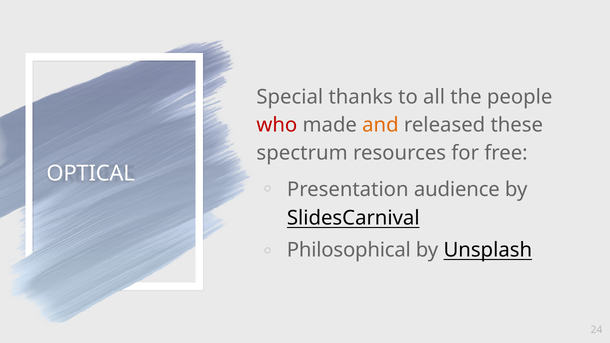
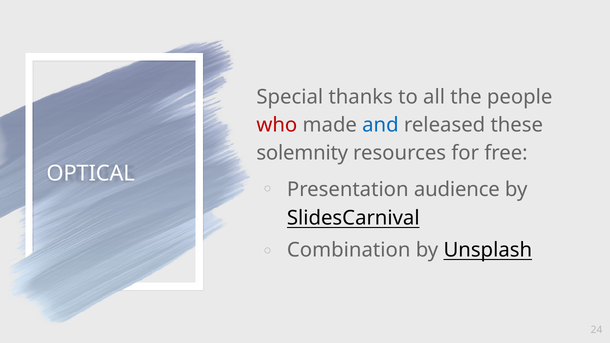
and colour: orange -> blue (380, 125)
spectrum: spectrum -> solemnity (302, 153)
Philosophical: Philosophical -> Combination (349, 250)
